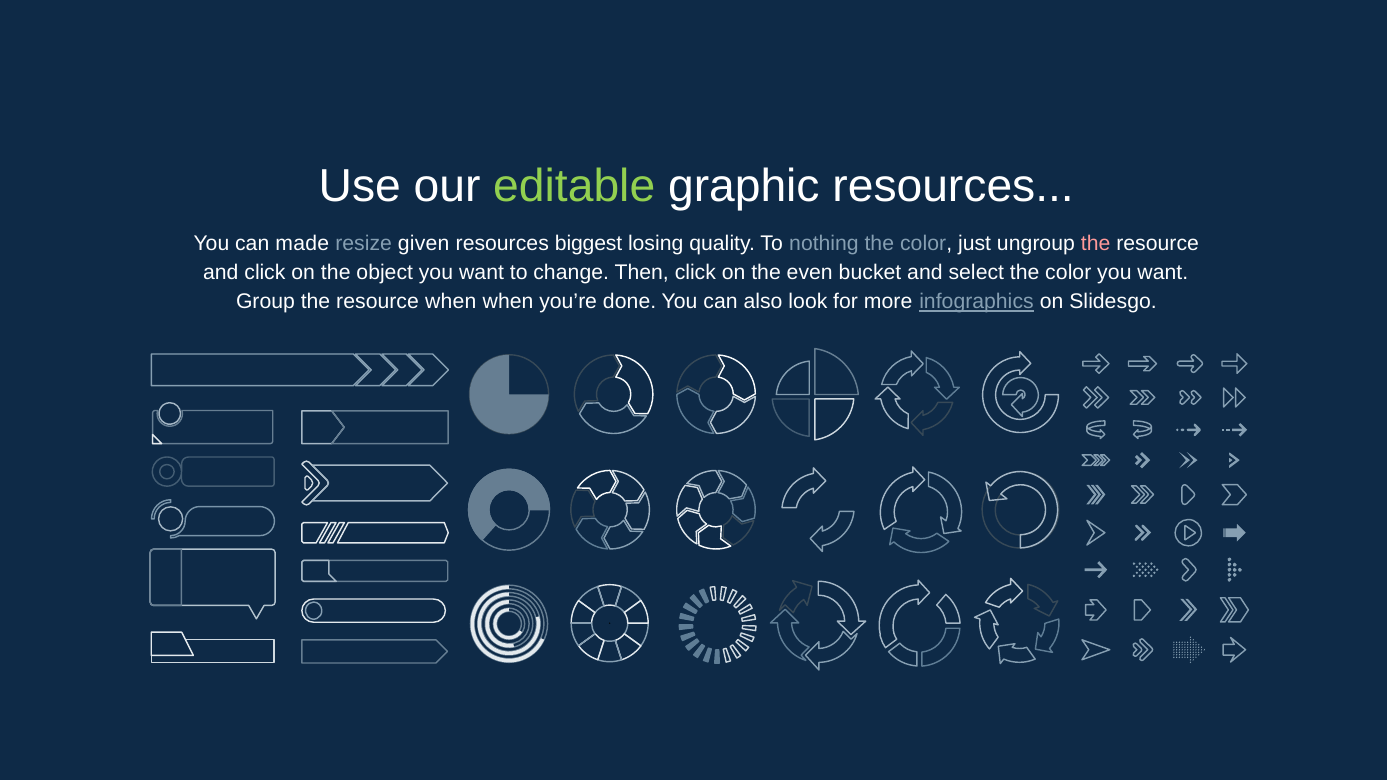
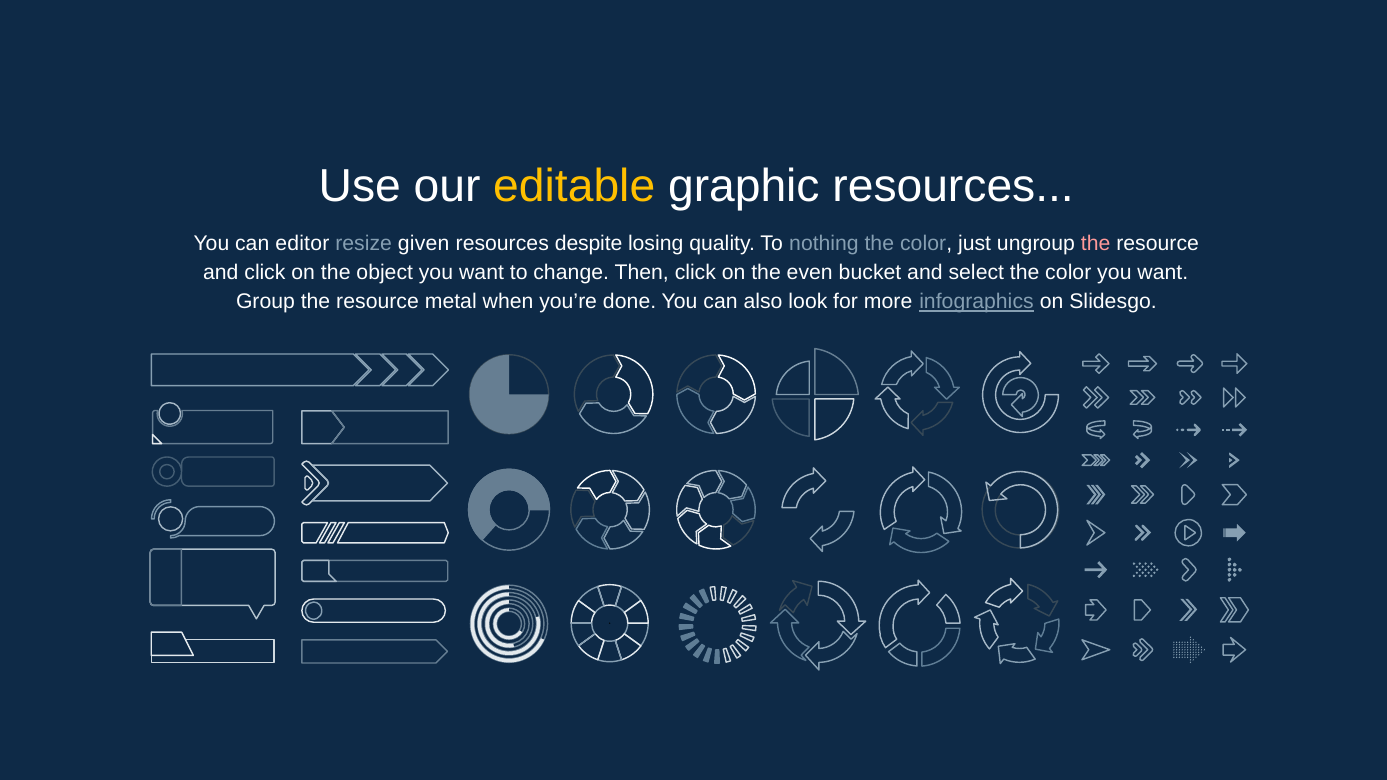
editable colour: light green -> yellow (574, 186)
made: made -> editor (302, 243)
biggest: biggest -> despite (589, 243)
resource when: when -> metal (451, 302)
